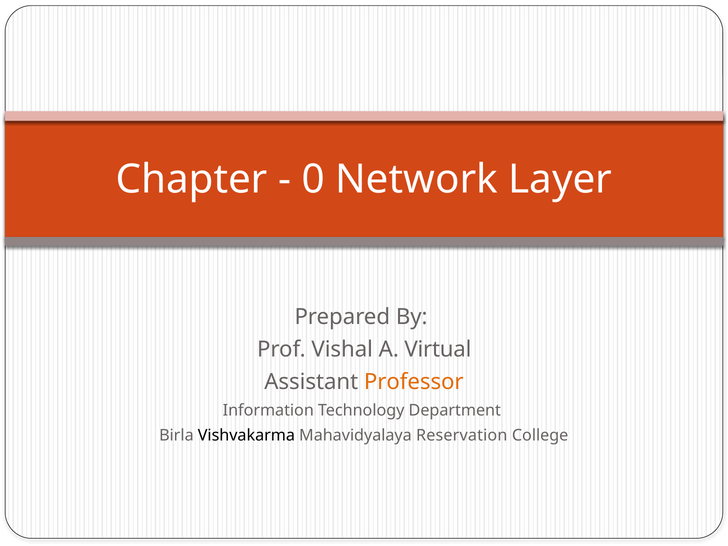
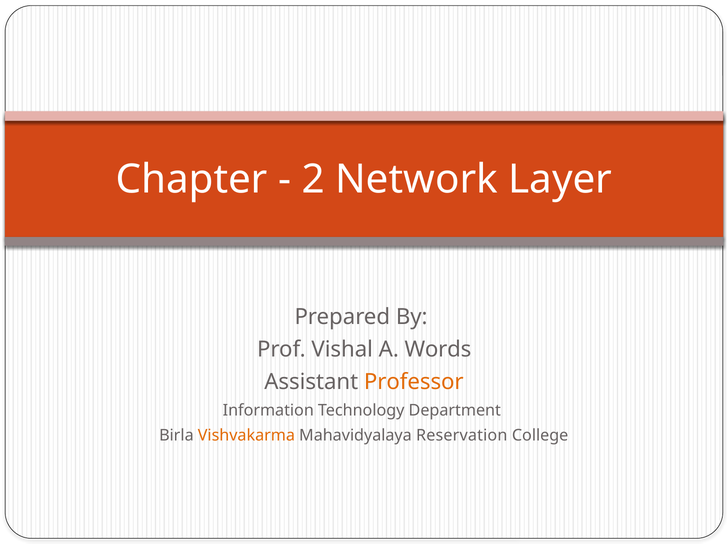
0: 0 -> 2 (313, 179)
Virtual: Virtual -> Words (438, 349)
Vishvakarma colour: black -> orange (246, 436)
